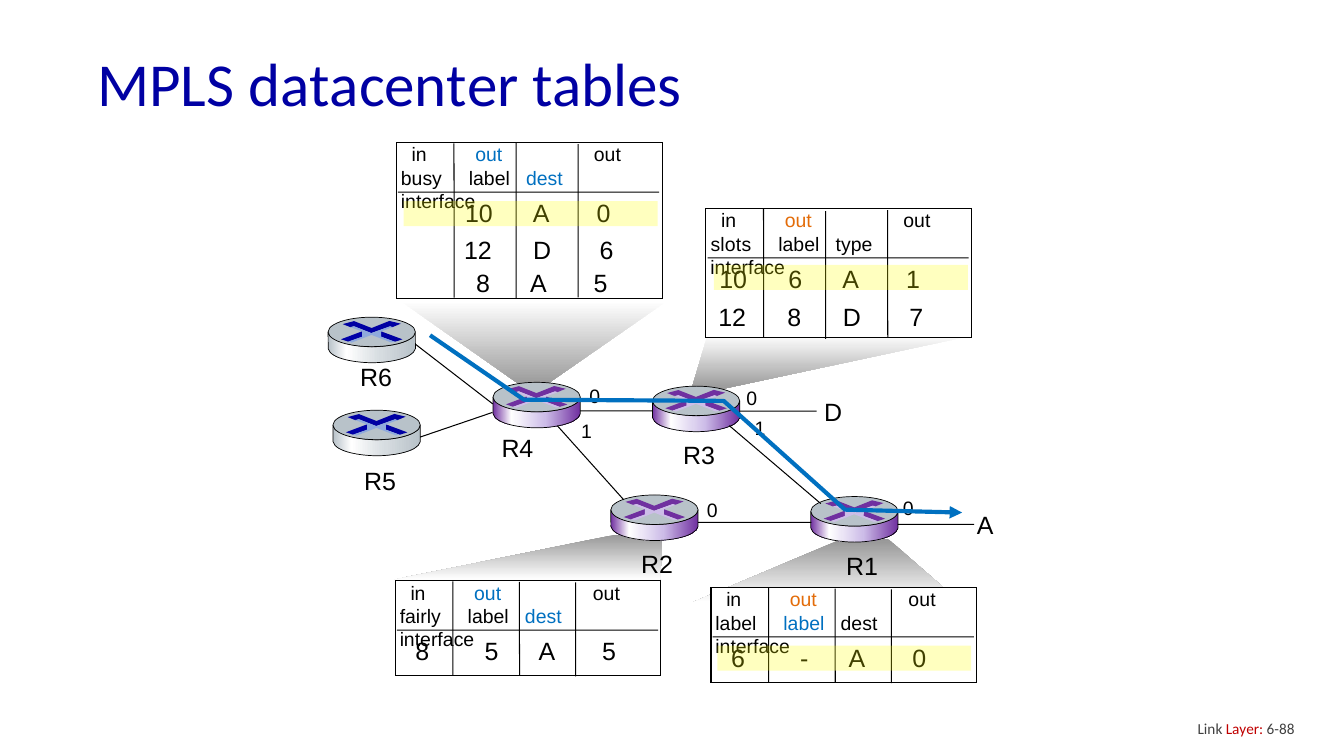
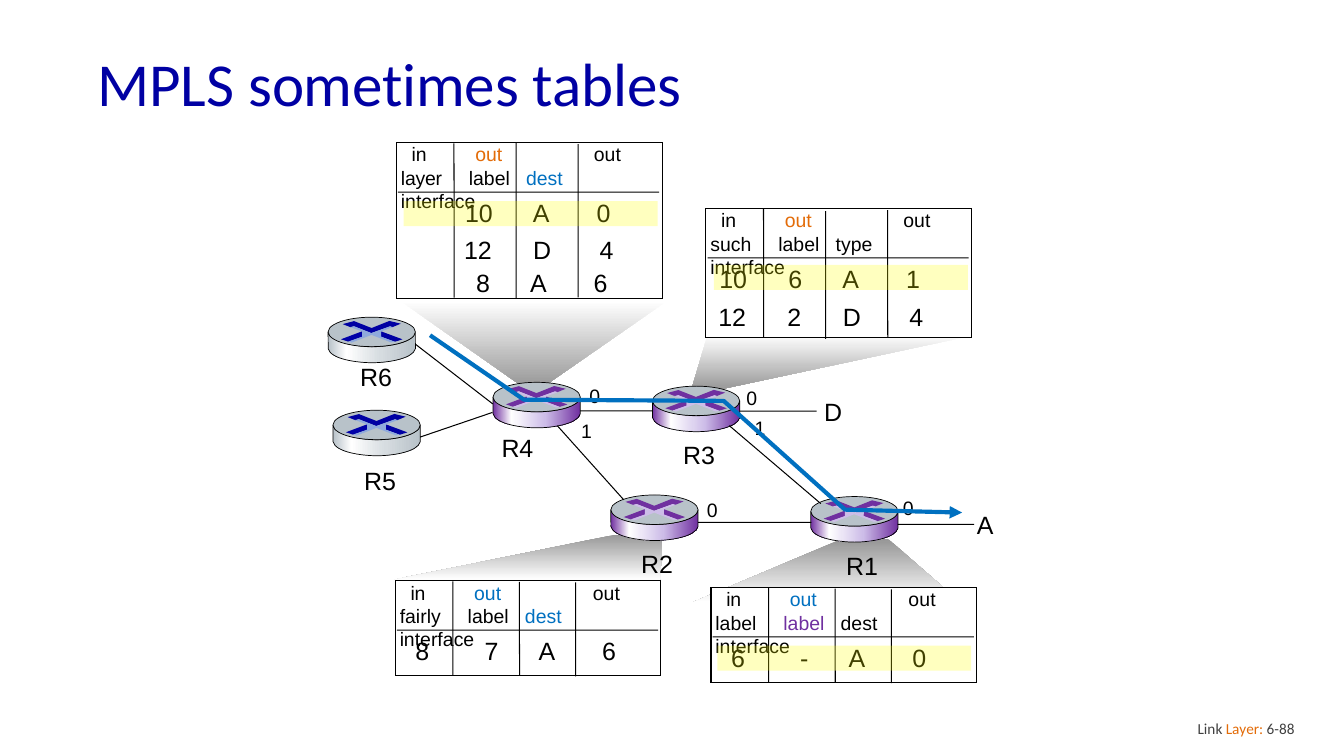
datacenter: datacenter -> sometimes (384, 87)
out colour: blue -> orange (489, 155)
busy: busy -> layer (422, 179)
slots: slots -> such (731, 245)
12 D 6: 6 -> 4 (606, 252)
8 A 5: 5 -> 6 (600, 284)
12 8: 8 -> 2 (794, 318)
7: 7 -> 4 (916, 318)
out colour: orange -> blue (803, 600)
label colour: blue -> purple (804, 624)
5: 5 -> 7 (491, 652)
5: 5 -> 6 (609, 652)
Layer colour: red -> orange (1244, 730)
